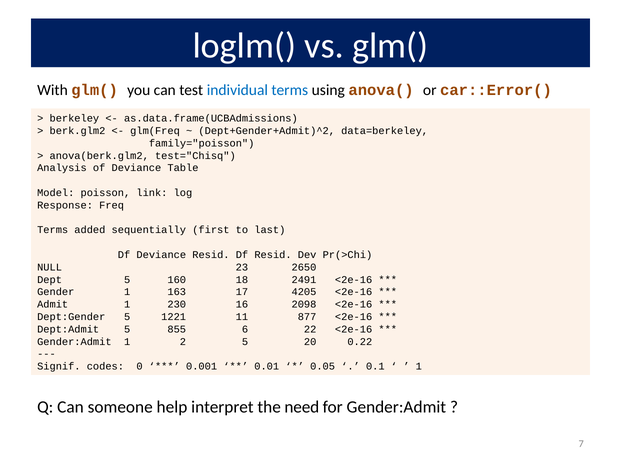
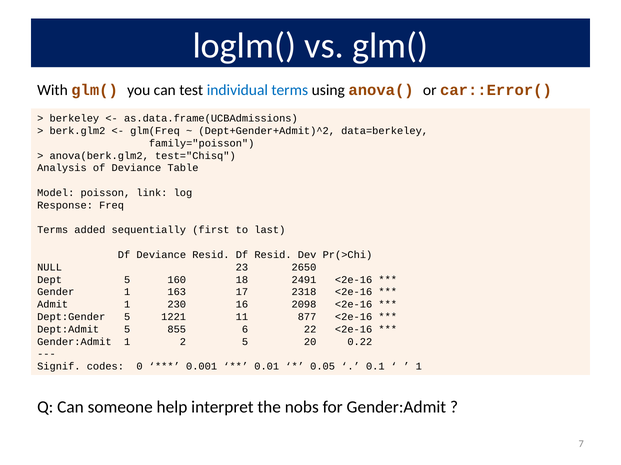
4205: 4205 -> 2318 (304, 293)
need: need -> nobs (302, 408)
